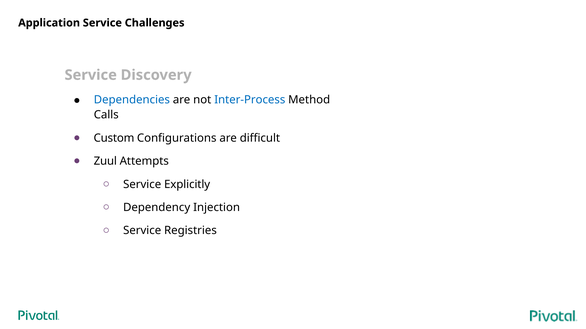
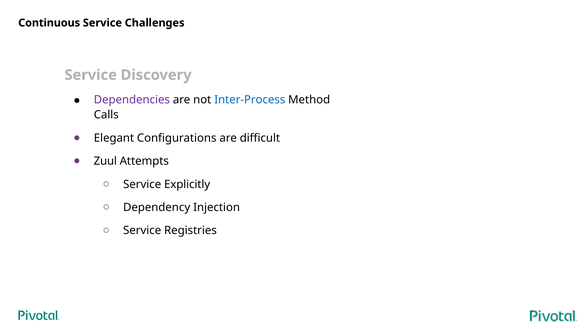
Application: Application -> Continuous (49, 23)
Dependencies colour: blue -> purple (132, 100)
Custom: Custom -> Elegant (114, 138)
